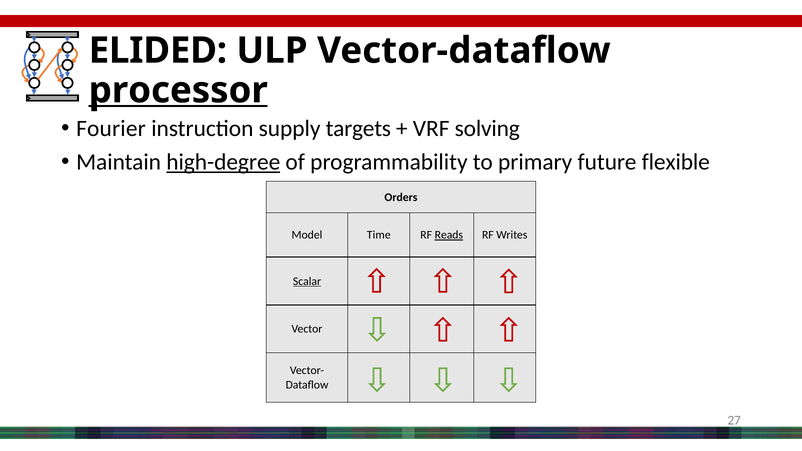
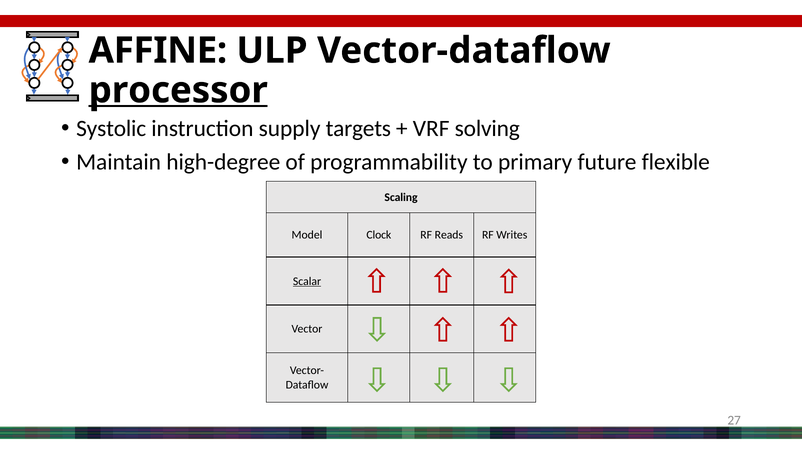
ELIDED: ELIDED -> AFFINE (158, 51)
Fourier: Fourier -> Systolic (111, 129)
high-degree underline: present -> none (223, 162)
Orders: Orders -> Scaling (401, 197)
Time: Time -> Clock (379, 235)
Reads underline: present -> none (449, 235)
